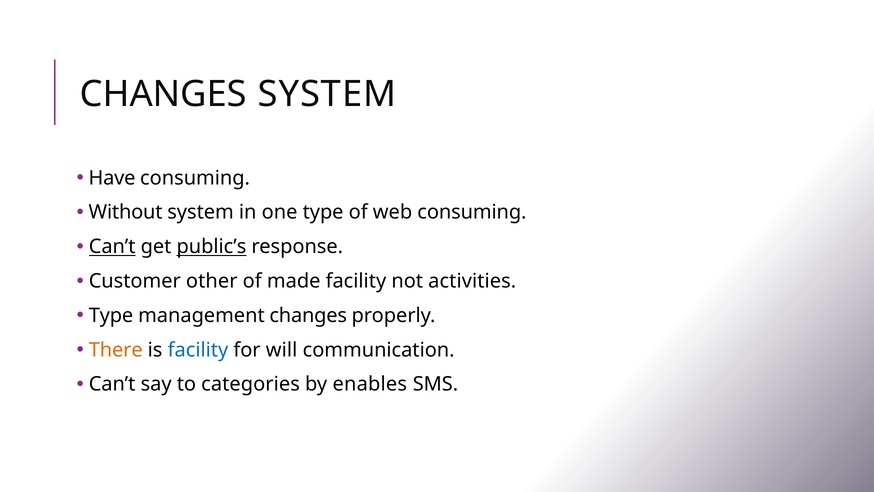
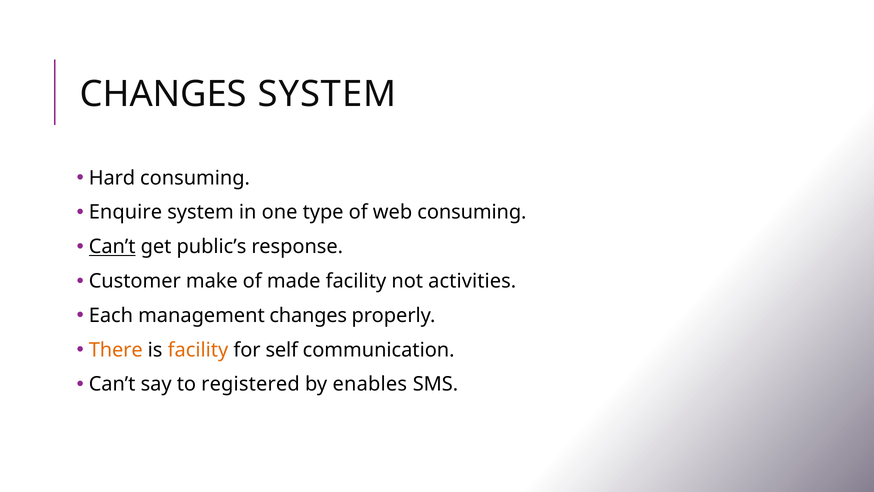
Have: Have -> Hard (112, 178)
Without: Without -> Enquire (125, 212)
public’s underline: present -> none (211, 247)
other: other -> make (212, 281)
Type: Type -> Each (111, 315)
facility colour: blue -> orange (198, 350)
will: will -> self (282, 350)
categories: categories -> registered (250, 384)
